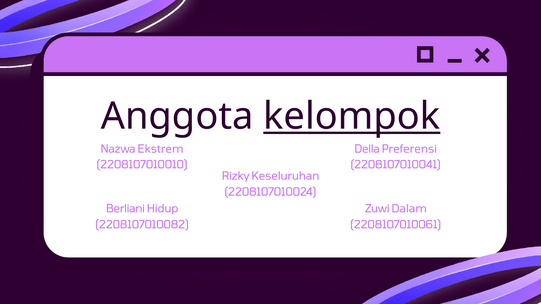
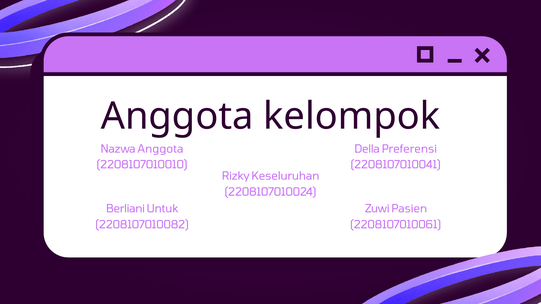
kelompok underline: present -> none (352, 117)
Nazwa Ekstrem: Ekstrem -> Anggota (161, 149)
Hidup: Hidup -> Untuk (163, 209)
Dalam: Dalam -> Pasien (409, 209)
